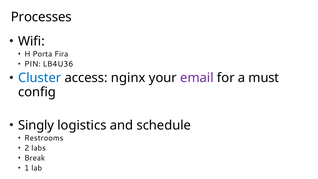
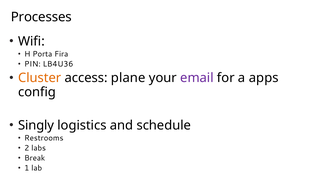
Cluster colour: blue -> orange (40, 78)
nginx: nginx -> plane (128, 78)
must: must -> apps (264, 78)
